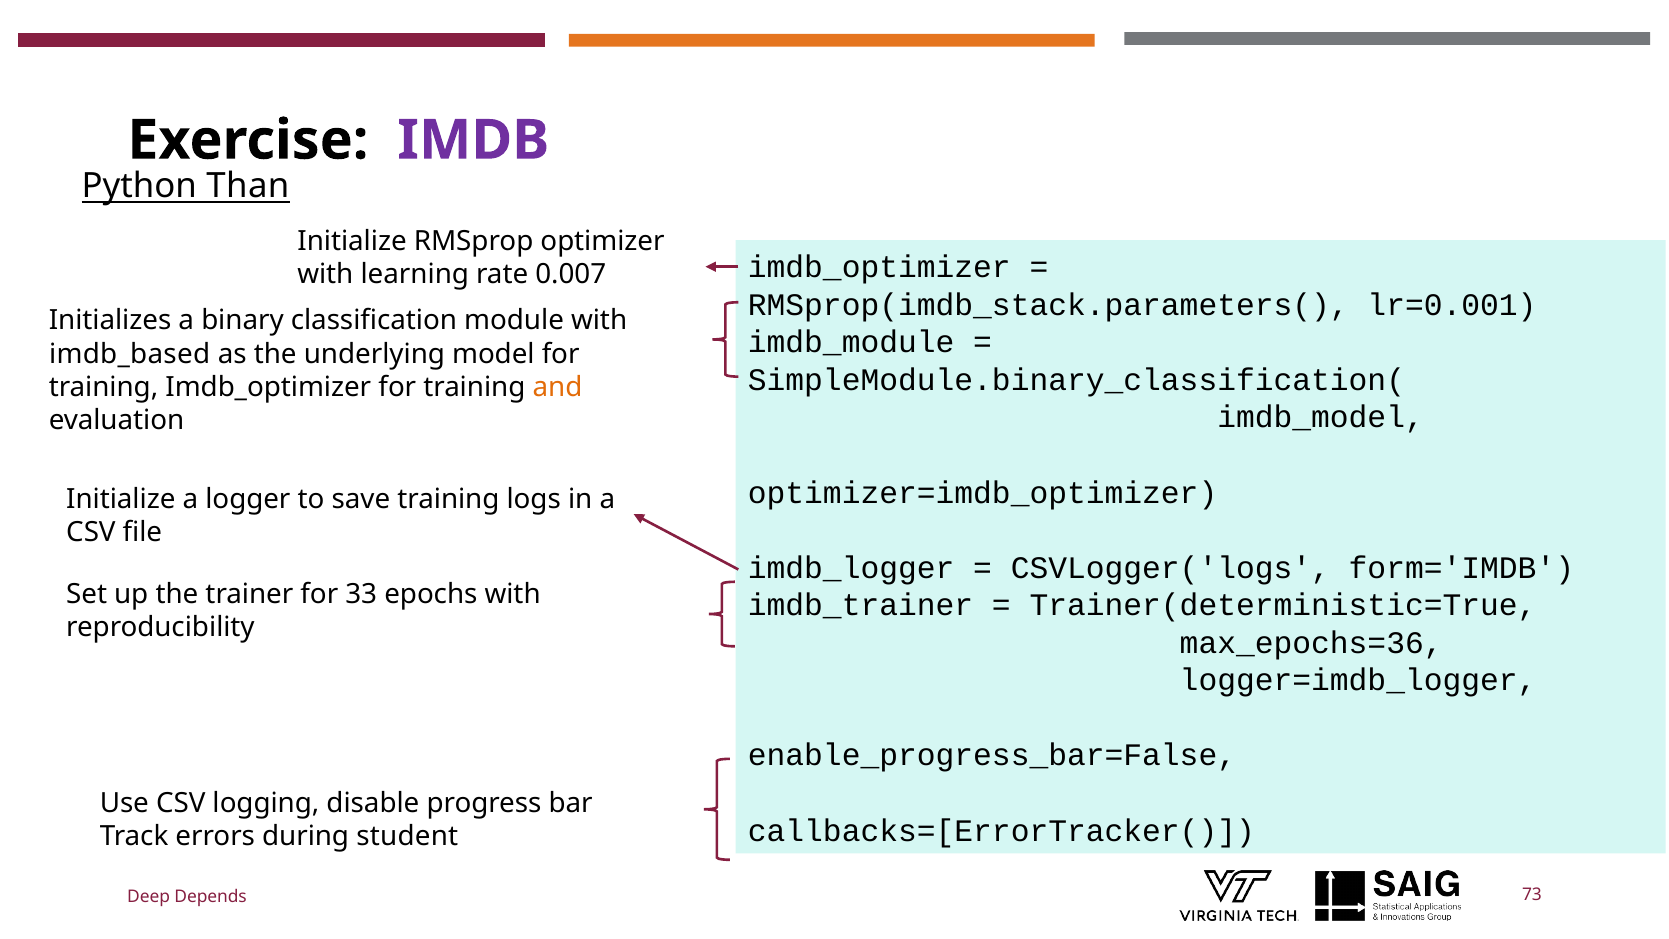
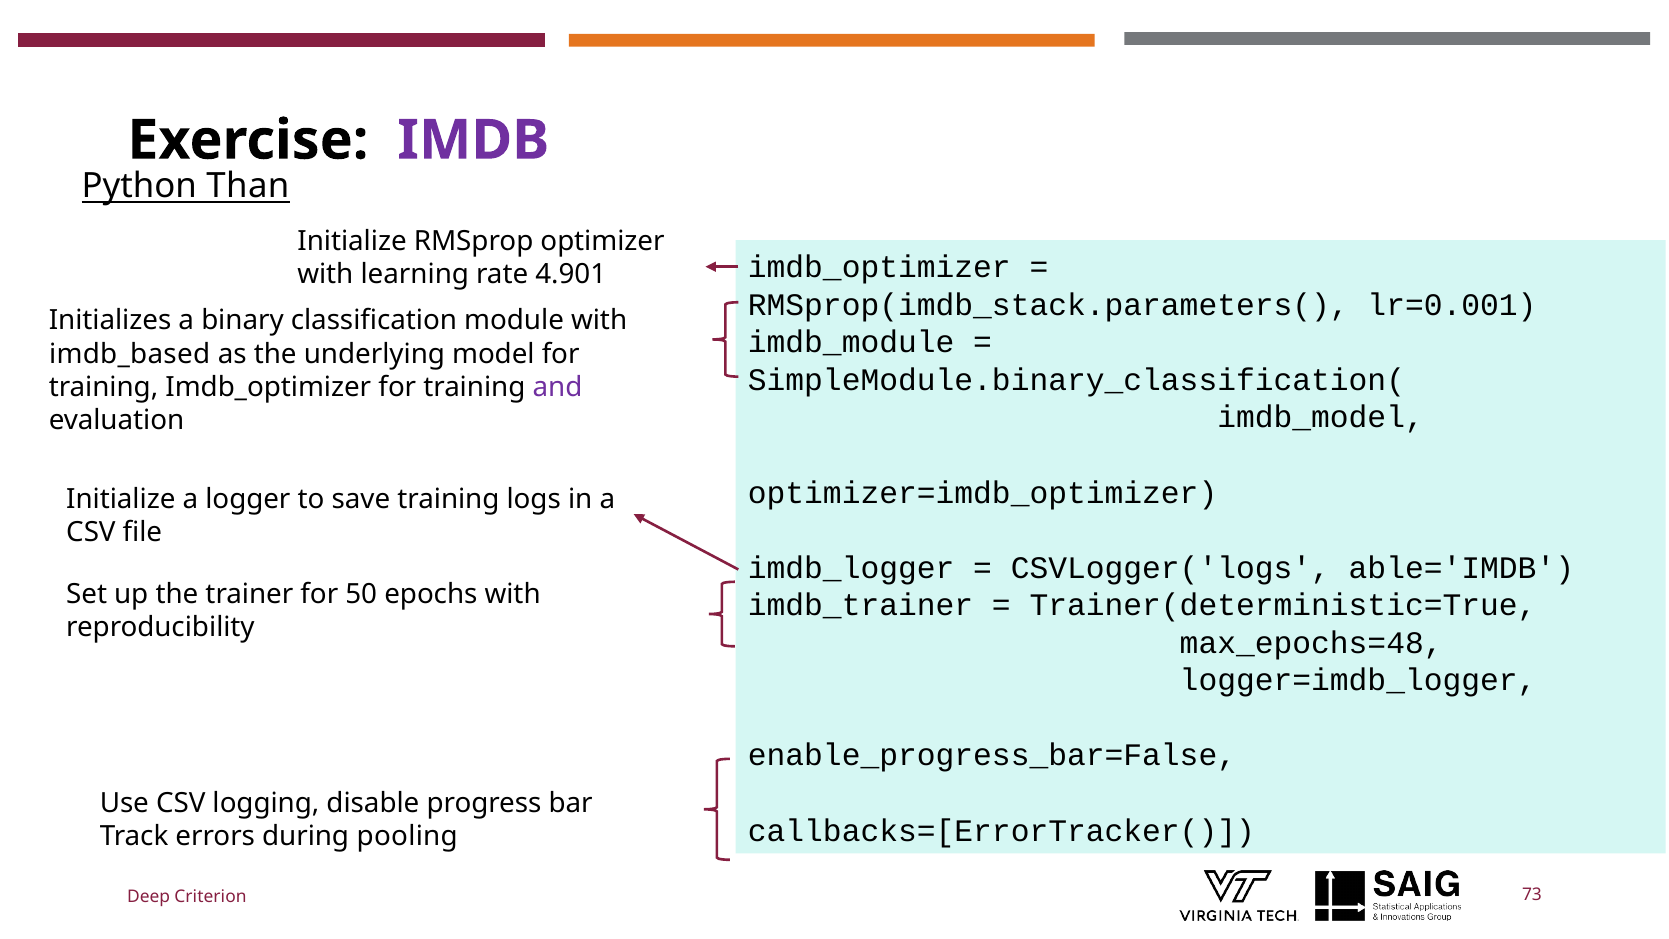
0.007: 0.007 -> 4.901 (571, 274)
and colour: orange -> purple (558, 387)
form='IMDB: form='IMDB -> able='IMDB (1461, 568)
33: 33 -> 50 (361, 594)
max_epochs=36: max_epochs=36 -> max_epochs=48 (1311, 643)
student: student -> pooling (407, 837)
Depends: Depends -> Criterion (211, 896)
